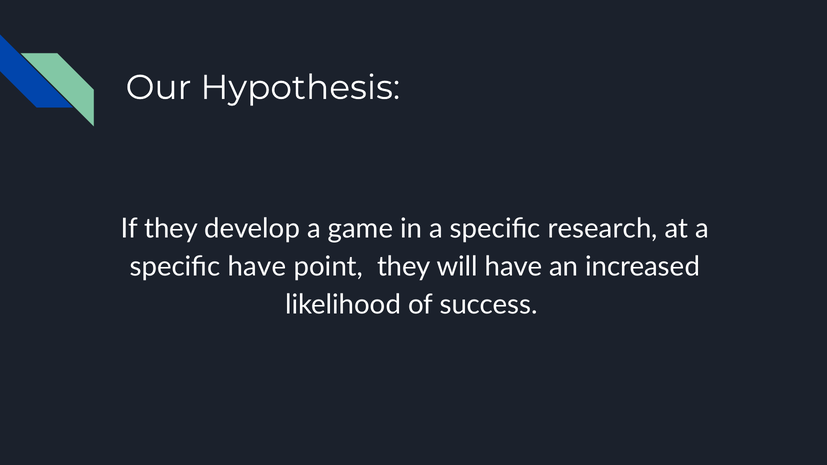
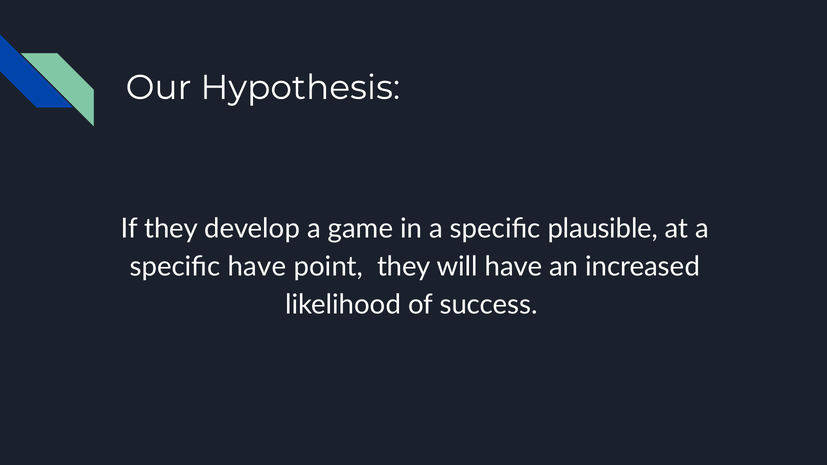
research: research -> plausible (603, 229)
